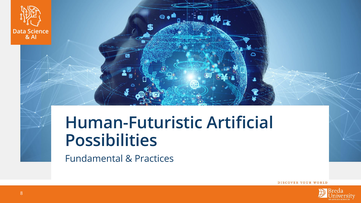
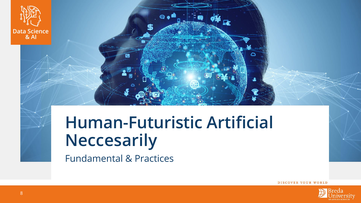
Possibilities: Possibilities -> Neccesarily (111, 141)
